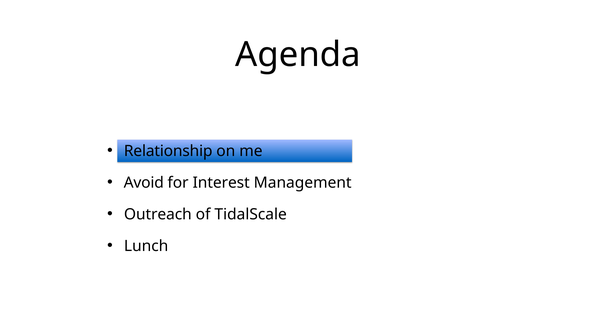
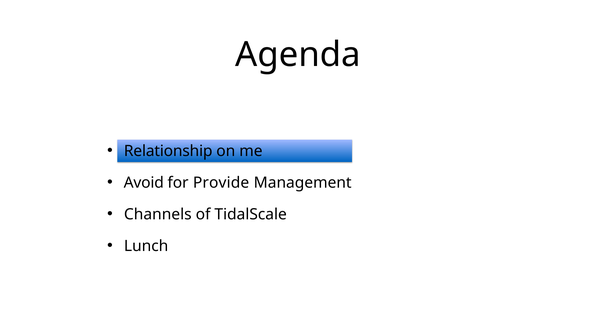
Interest: Interest -> Provide (221, 183)
Outreach: Outreach -> Channels (158, 214)
